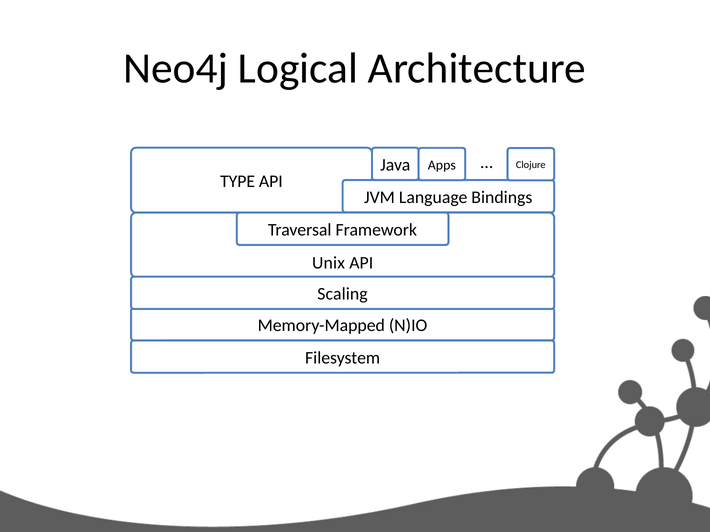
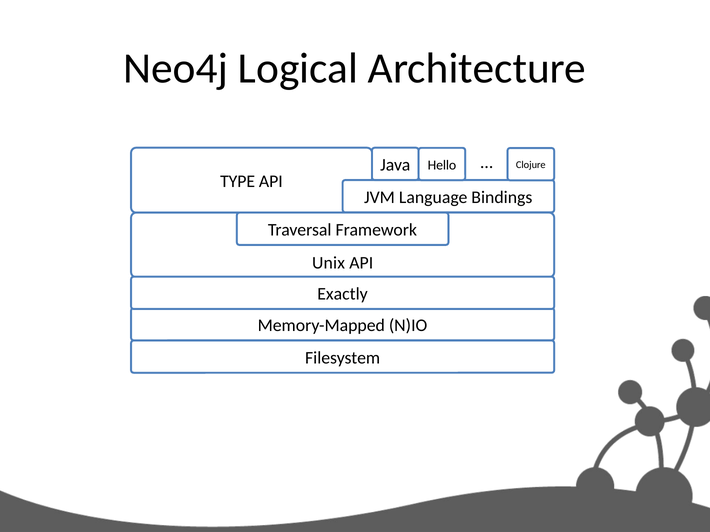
Apps: Apps -> Hello (442, 165)
Scaling: Scaling -> Exactly (343, 294)
